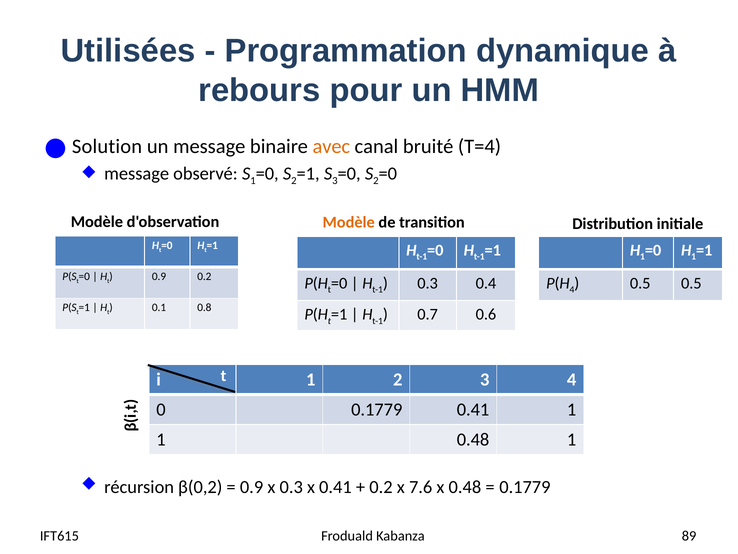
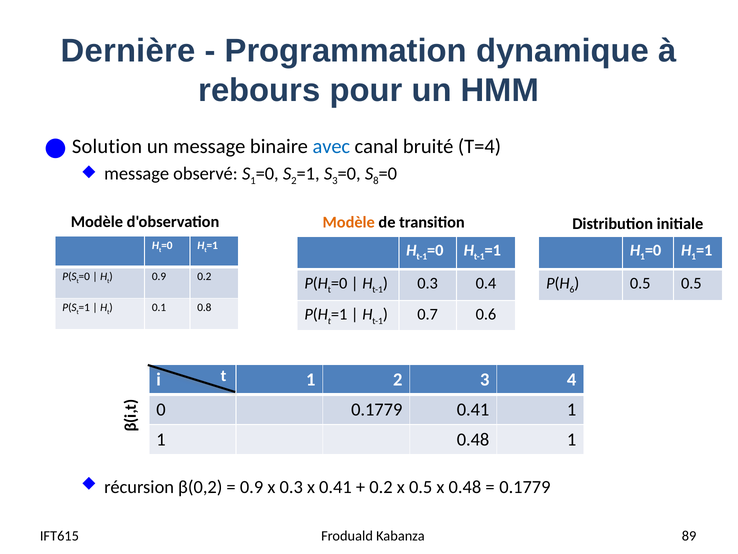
Utilisées: Utilisées -> Dernière (128, 51)
avec colour: orange -> blue (331, 147)
2: 2 -> 8 (376, 181)
4: 4 -> 6 (572, 289)
x 7.6: 7.6 -> 0.5 (421, 486)
